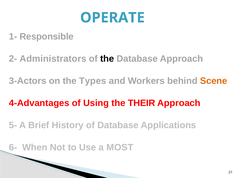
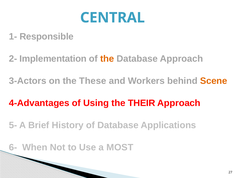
OPERATE: OPERATE -> CENTRAL (112, 18)
Administrators: Administrators -> Implementation (53, 59)
the colour: black -> orange (107, 59)
Types: Types -> These (93, 81)
